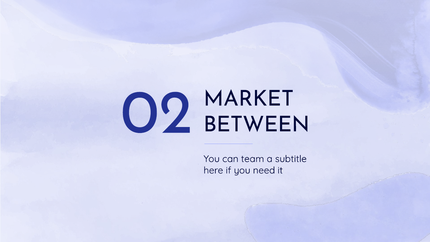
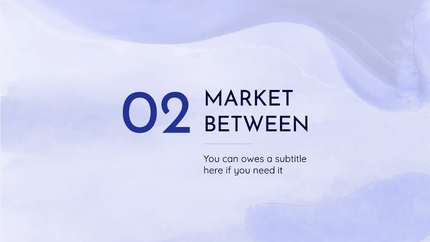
team: team -> owes (253, 159)
